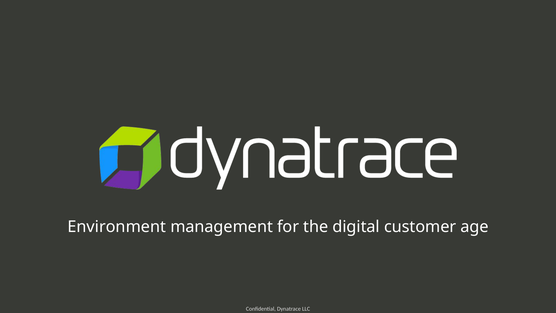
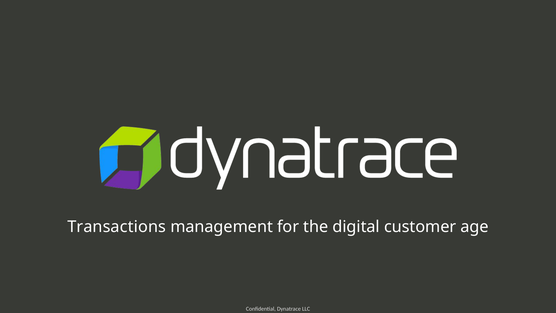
Environment: Environment -> Transactions (117, 227)
